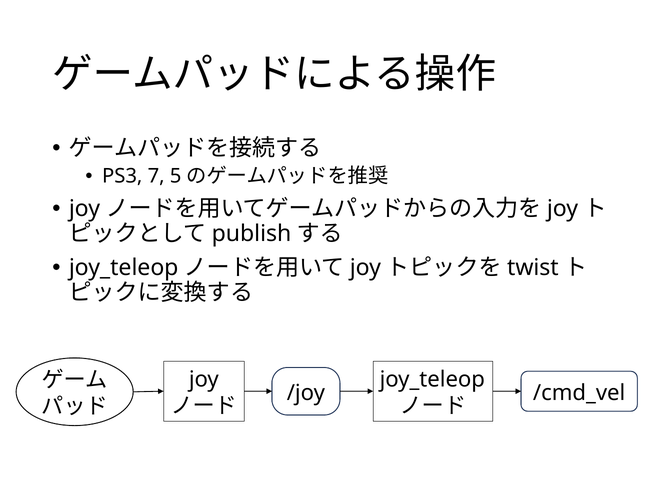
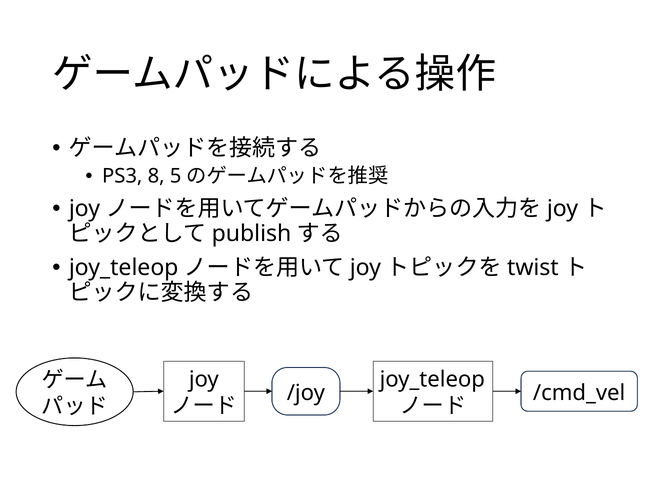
7: 7 -> 8 (156, 176)
